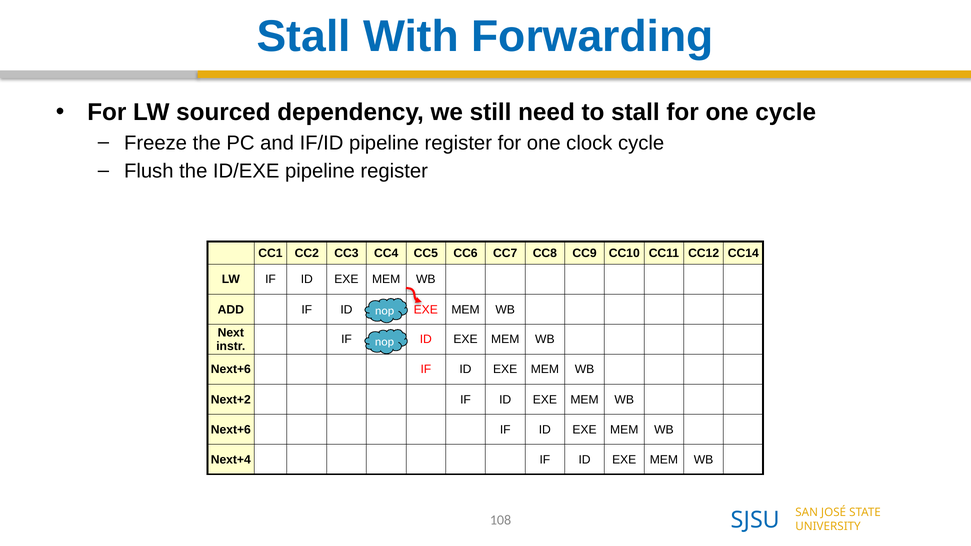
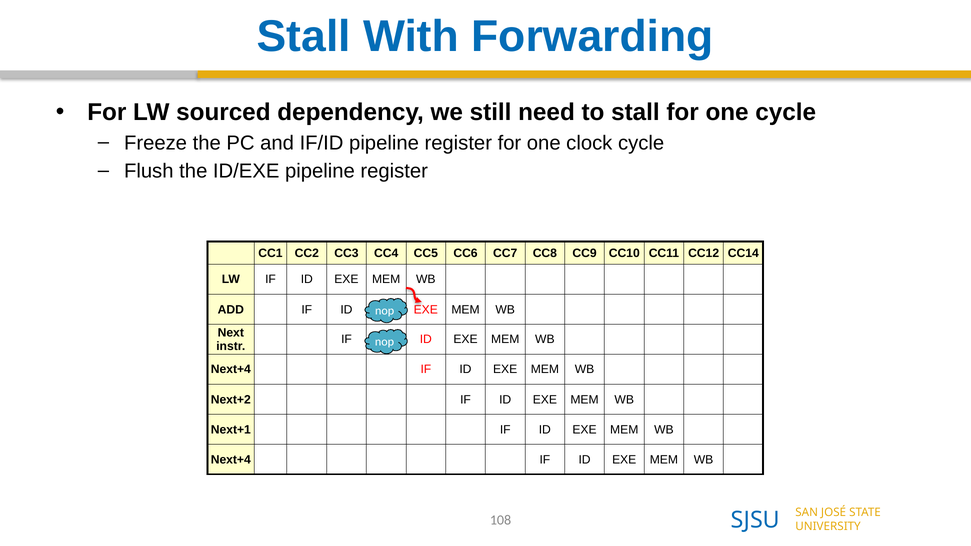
Next+6: Next+6 -> Next+4 (231, 370)
Next+6: Next+6 -> Next+1 (231, 430)
